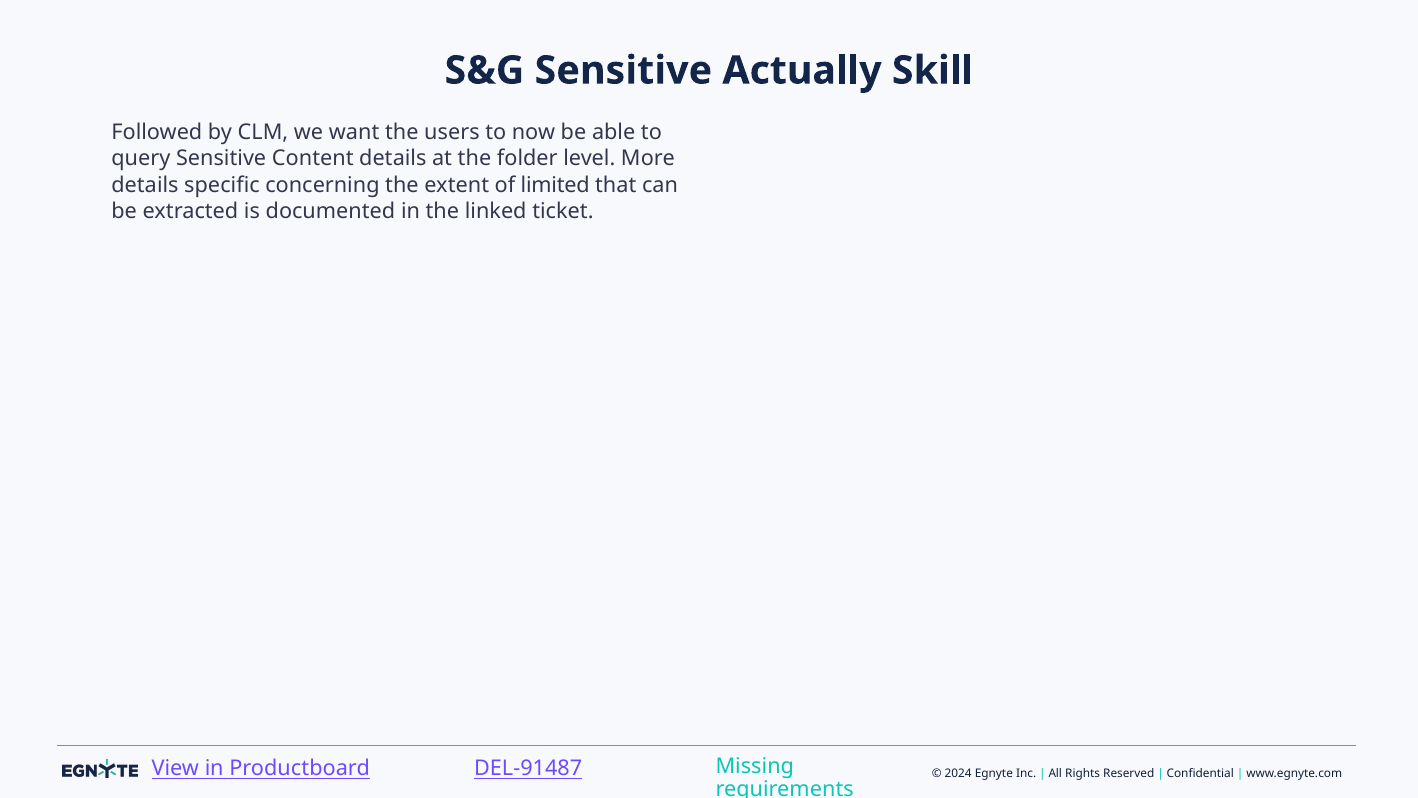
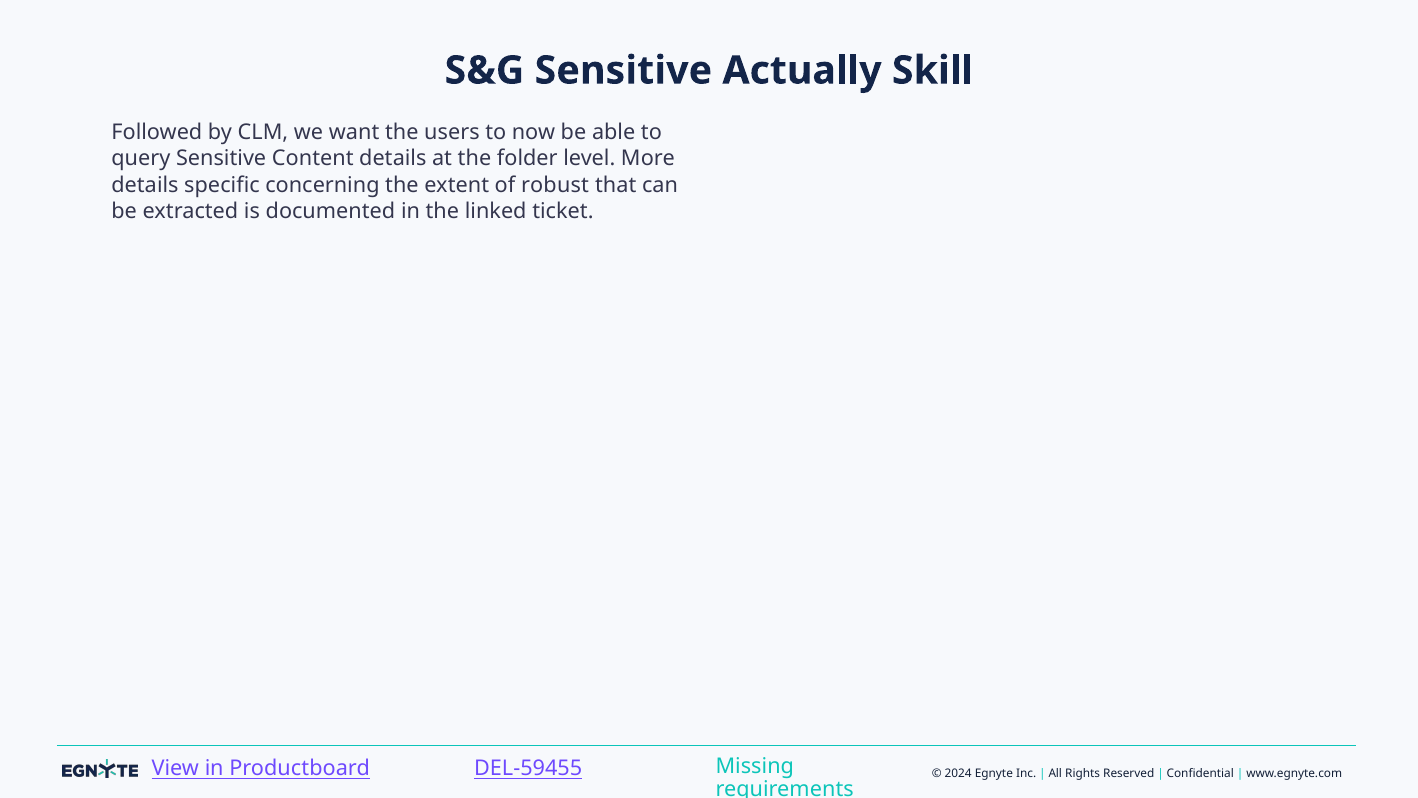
limited: limited -> robust (555, 185)
DEL-91487: DEL-91487 -> DEL-59455 (528, 768)
